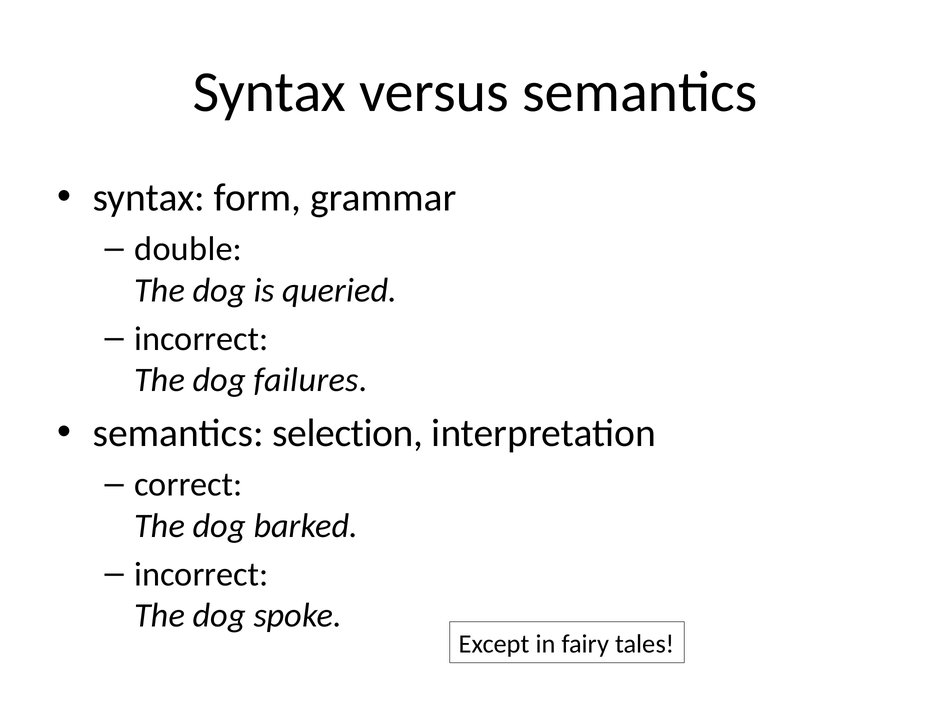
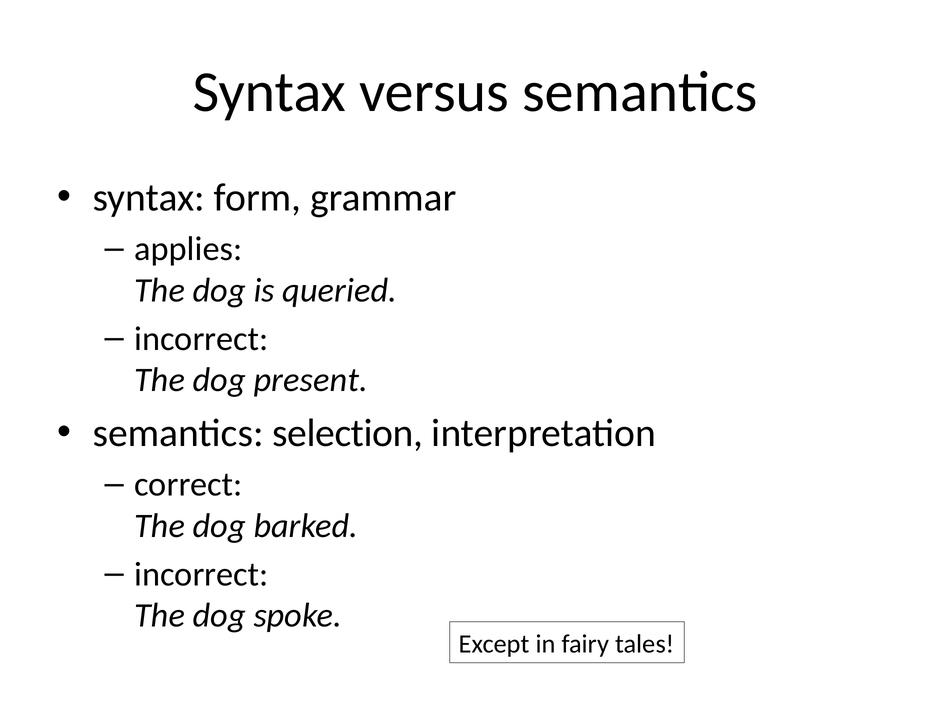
double: double -> applies (188, 249)
failures: failures -> present (311, 380)
